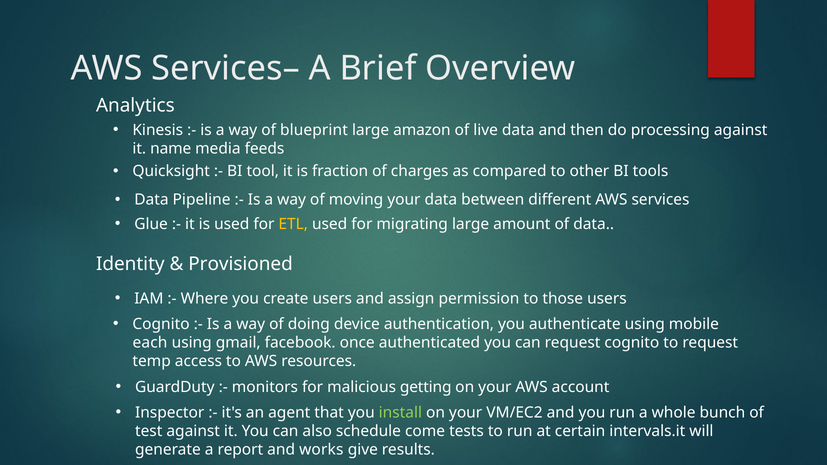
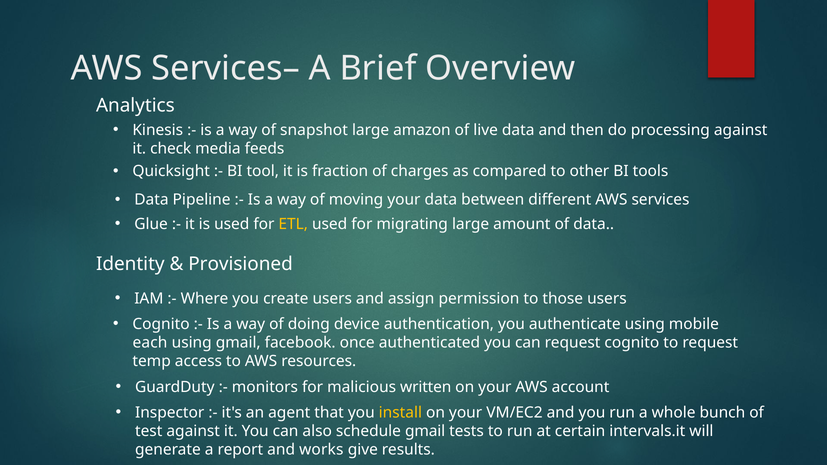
blueprint: blueprint -> snapshot (314, 130)
name: name -> check (171, 149)
getting: getting -> written (426, 387)
install colour: light green -> yellow (400, 413)
schedule come: come -> gmail (425, 431)
